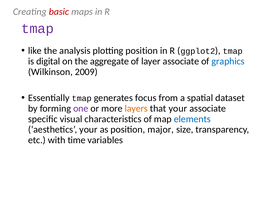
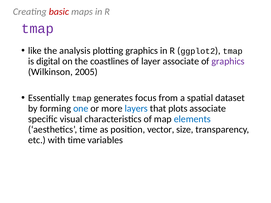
plotting position: position -> graphics (142, 51)
aggregate: aggregate -> coastlines (109, 61)
graphics colour: blue -> purple (228, 61)
2009: 2009 -> 2005 (86, 72)
one colour: purple -> blue (81, 109)
layers colour: orange -> blue (136, 109)
that your: your -> plots (178, 109)
aesthetics your: your -> time (88, 130)
major: major -> vector (161, 130)
